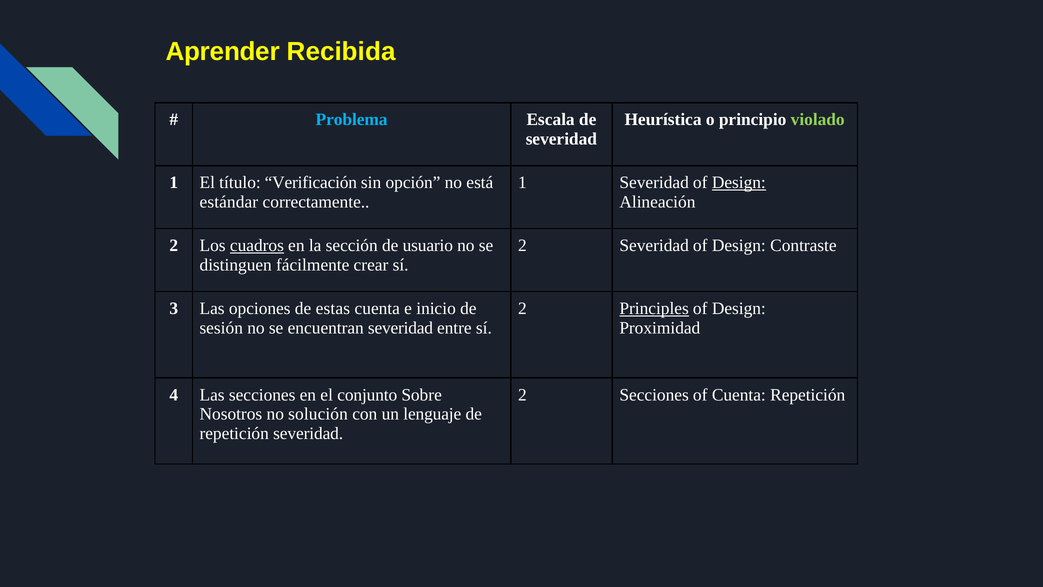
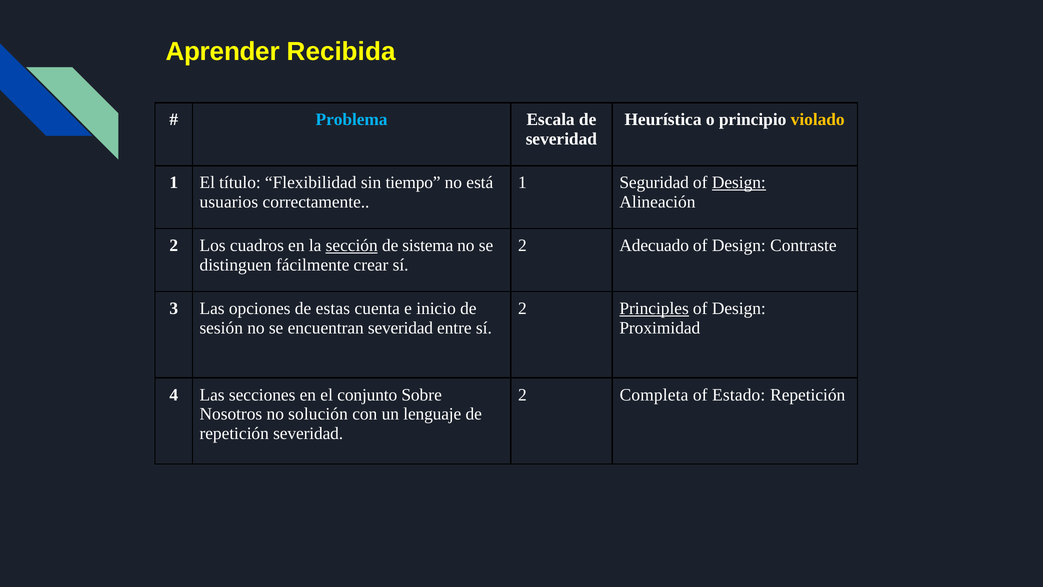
violado colour: light green -> yellow (818, 120)
Verificación: Verificación -> Flexibilidad (311, 183)
opción: opción -> tiempo (413, 183)
1 Severidad: Severidad -> Seguridad (654, 183)
estándar: estándar -> usuarios (229, 202)
cuadros underline: present -> none (257, 245)
sección underline: none -> present (352, 245)
usuario: usuario -> sistema (428, 245)
2 Severidad: Severidad -> Adecuado (654, 245)
2 Secciones: Secciones -> Completa (654, 395)
of Cuenta: Cuenta -> Estado (739, 395)
